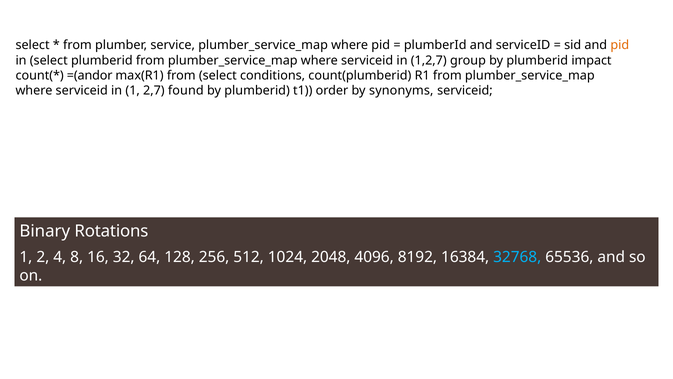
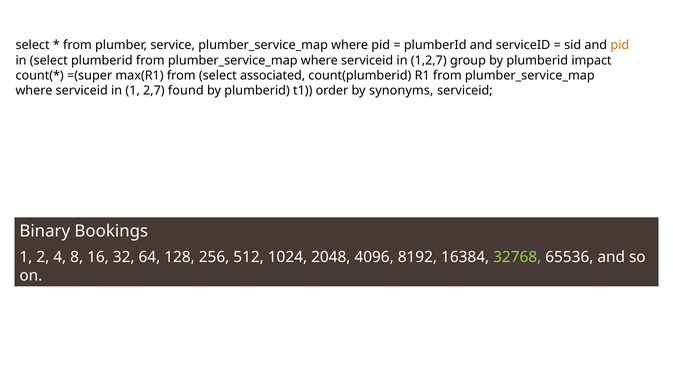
=(andor: =(andor -> =(super (90, 75)
conditions: conditions -> associated (273, 75)
Rotations: Rotations -> Bookings (111, 231)
32768 colour: light blue -> light green (517, 257)
